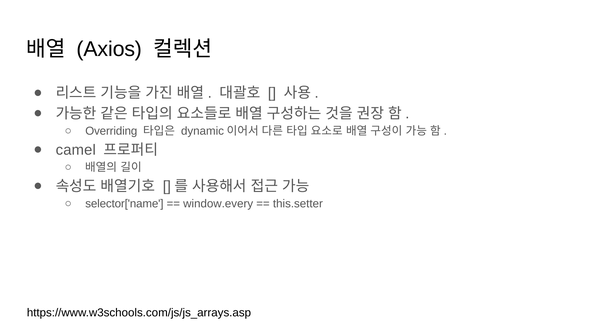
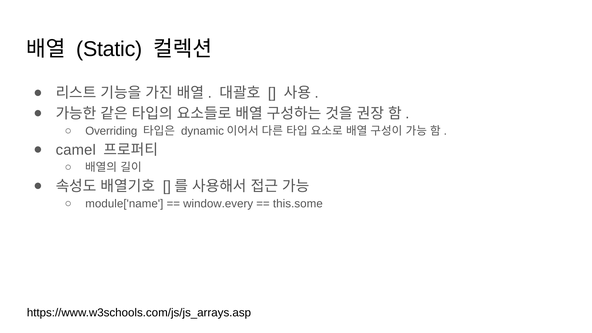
Axios: Axios -> Static (109, 49)
selector['name: selector['name -> module['name (124, 204)
this.setter: this.setter -> this.some (298, 204)
